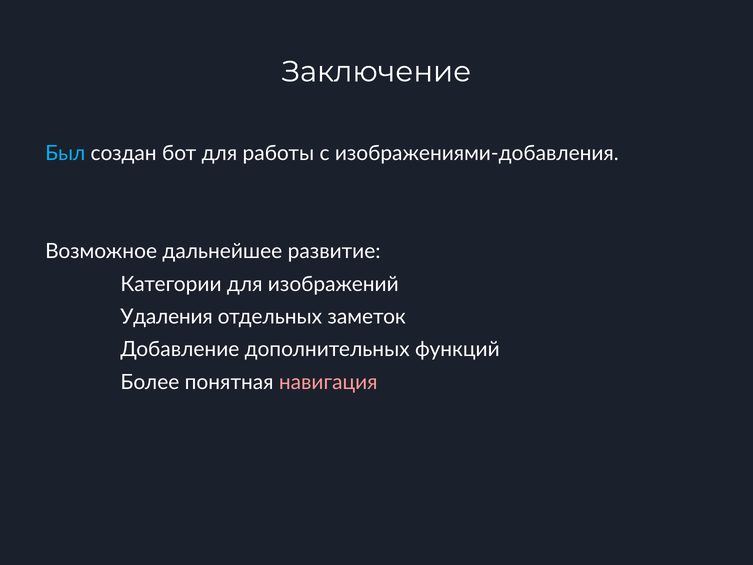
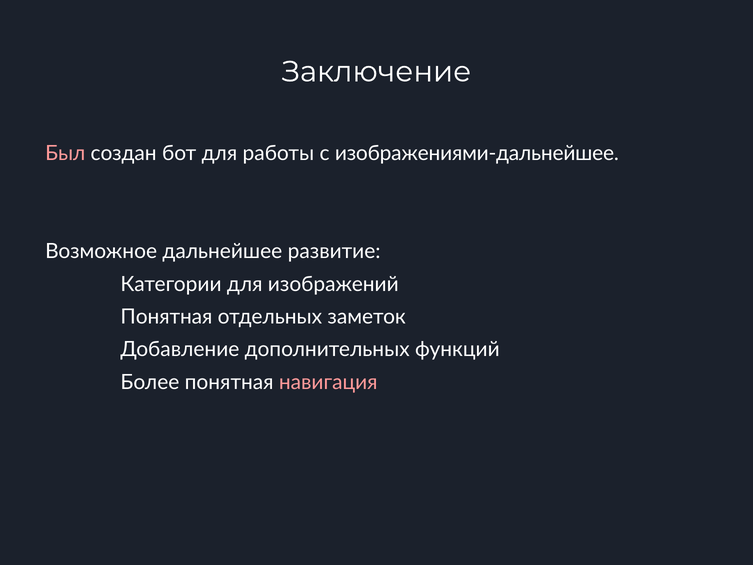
Был colour: light blue -> pink (65, 153)
изображениями-добавления: изображениями-добавления -> изображениями-дальнейшее (477, 153)
Удаления: Удаления -> Понятная (166, 317)
